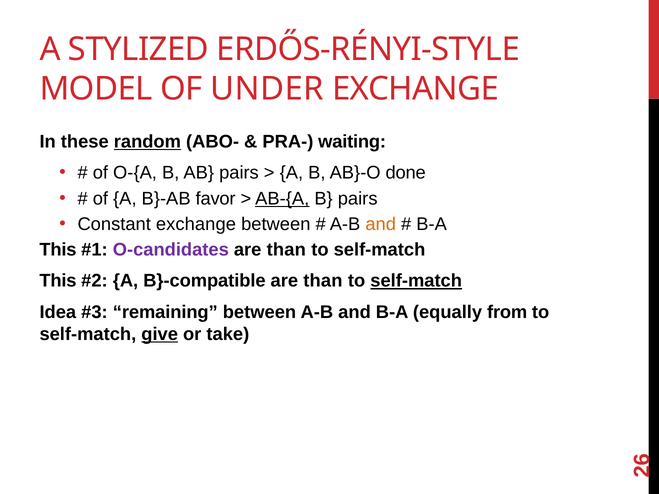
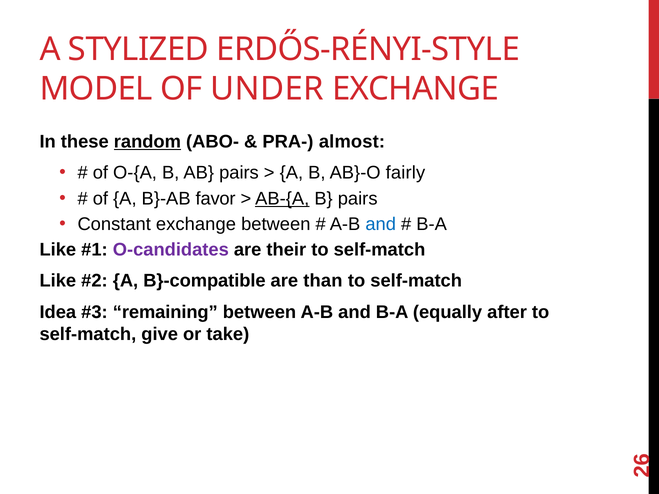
waiting: waiting -> almost (352, 142)
done: done -> fairly (405, 173)
and colour: orange -> blue (381, 224)
This: This -> Like (58, 250)
than: than -> their (286, 250)
This: This -> Like (58, 281)
self-match underline: present -> none (416, 281)
from: from -> after (507, 312)
give underline: present -> none (160, 334)
